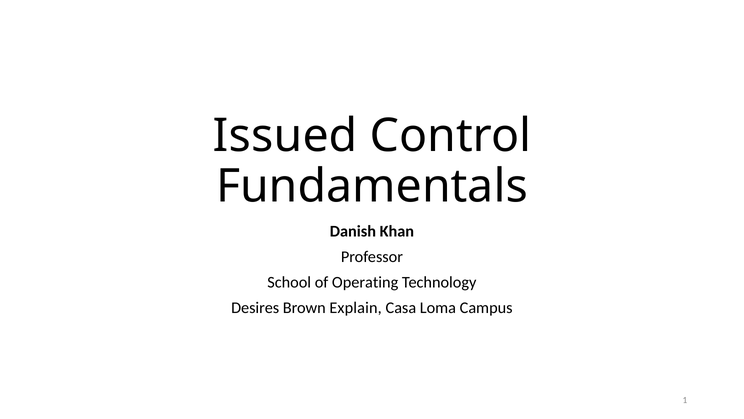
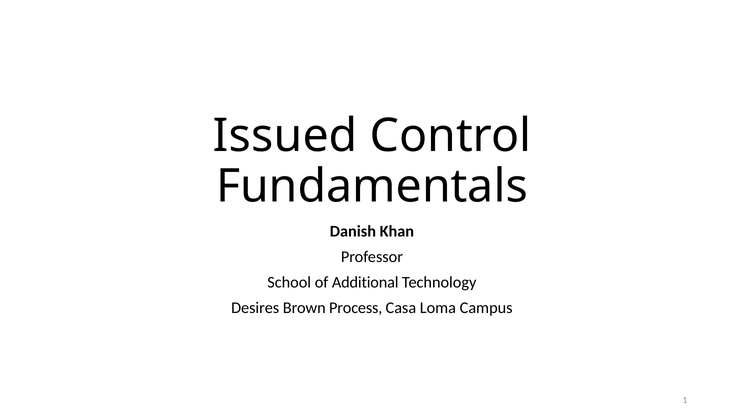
Operating: Operating -> Additional (365, 282)
Explain: Explain -> Process (356, 307)
